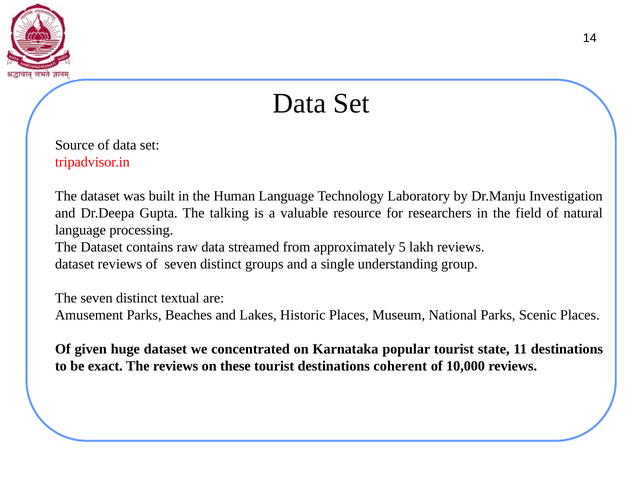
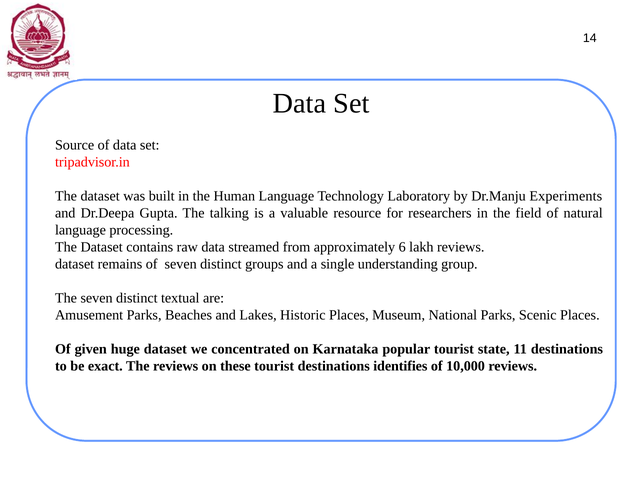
Investigation: Investigation -> Experiments (566, 196)
5: 5 -> 6 (402, 247)
dataset reviews: reviews -> remains (120, 264)
coherent: coherent -> identifies (400, 366)
